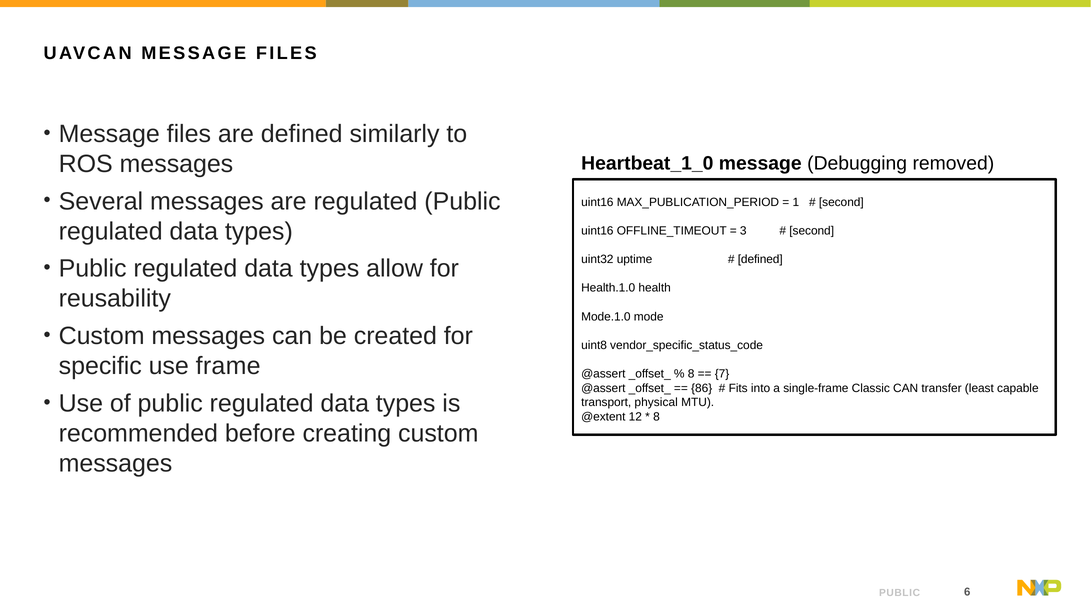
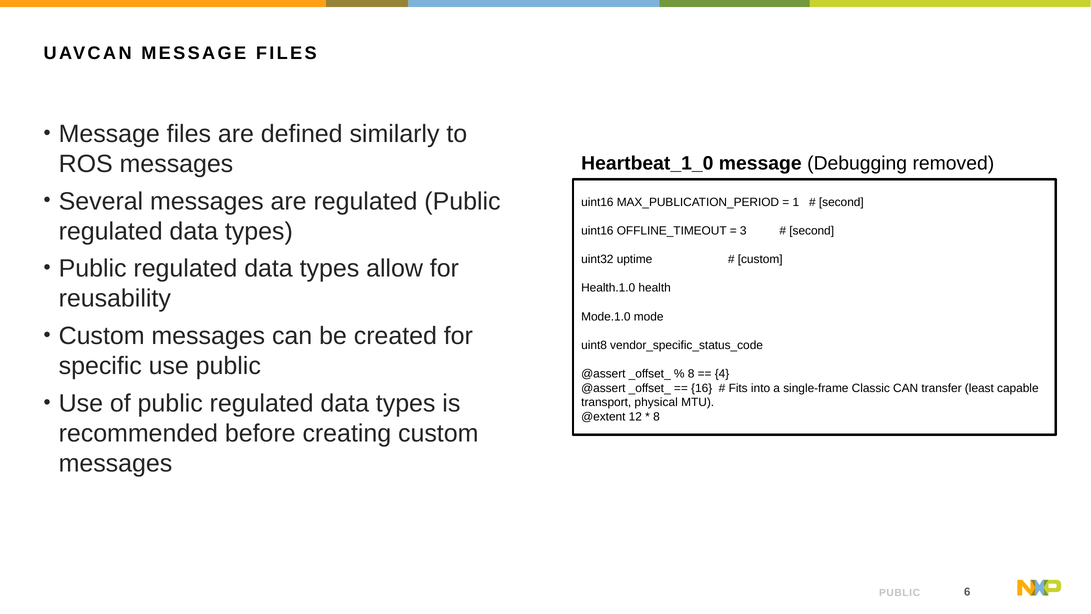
defined: defined -> custom (760, 259)
use frame: frame -> public (228, 366)
7: 7 -> 4 (722, 374)
86: 86 -> 16 (702, 388)
